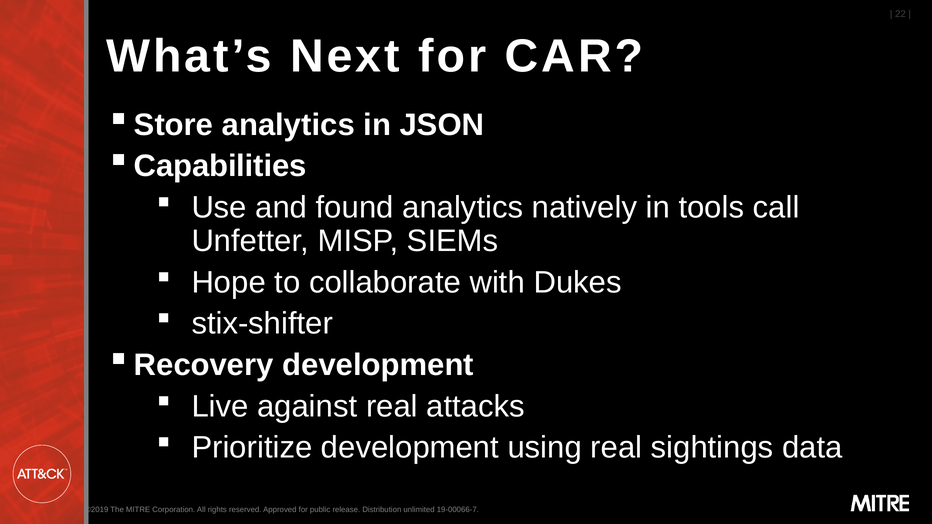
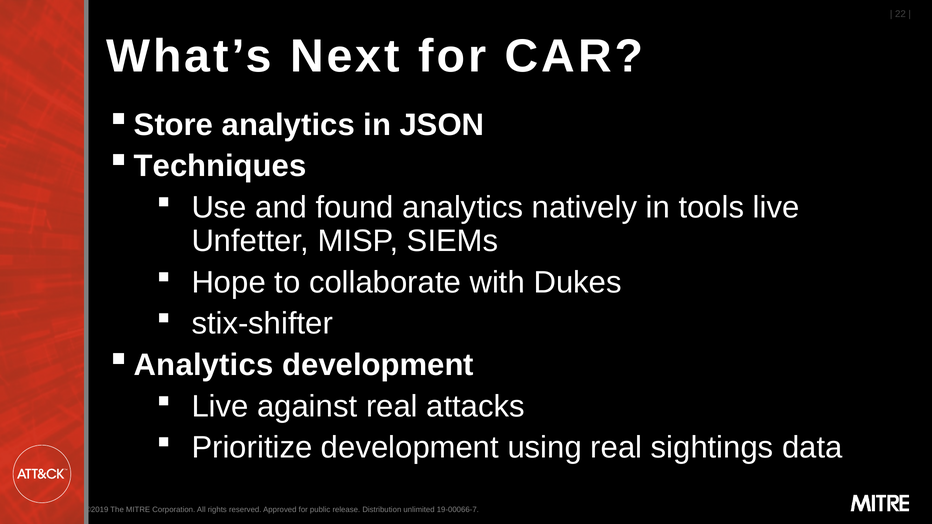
Capabilities: Capabilities -> Techniques (220, 166)
tools call: call -> live (776, 208)
Recovery: Recovery -> Analytics (204, 365)
